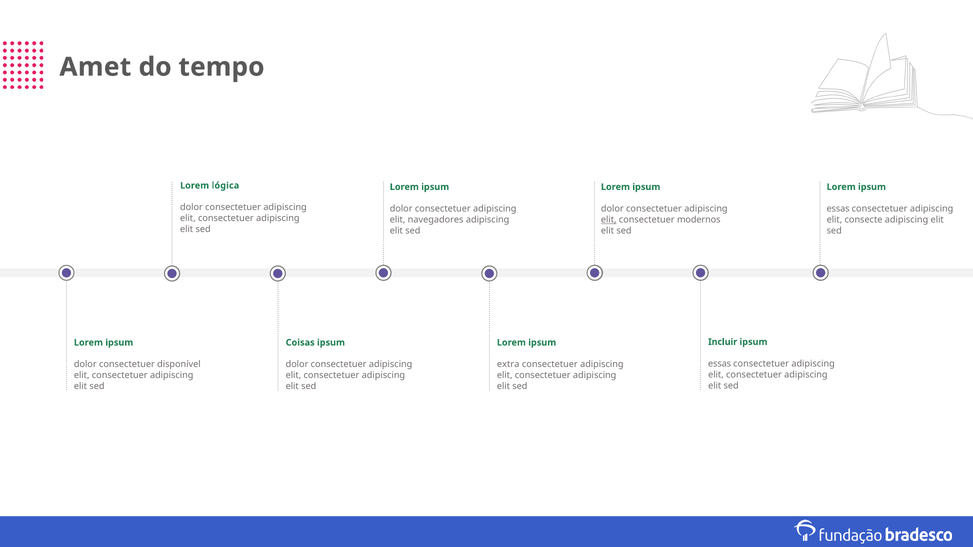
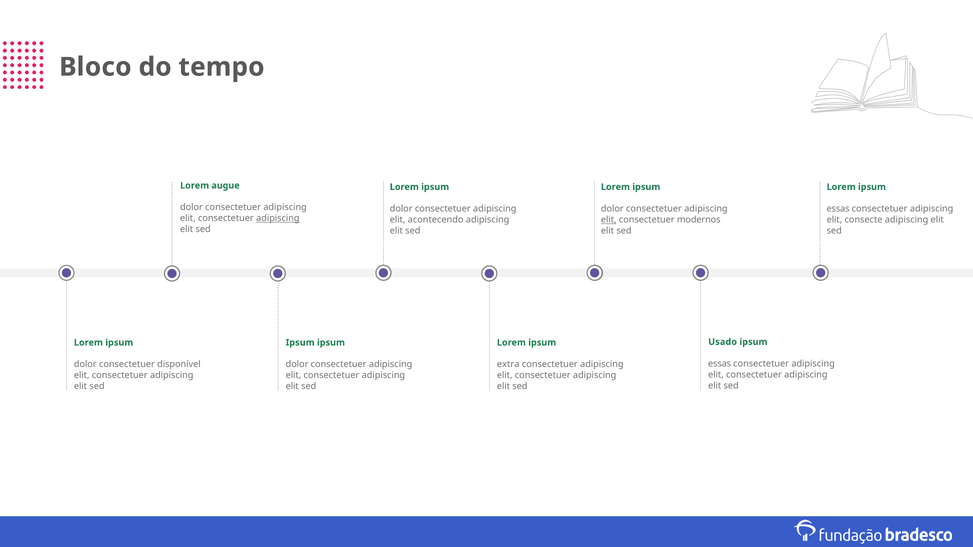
Amet: Amet -> Bloco (95, 67)
lógica: lógica -> augue (226, 186)
adipiscing underline: none -> present (278, 219)
navegadores: navegadores -> acontecendo (436, 220)
Incluir: Incluir -> Usado (723, 342)
Coisas: Coisas -> Ipsum (300, 343)
